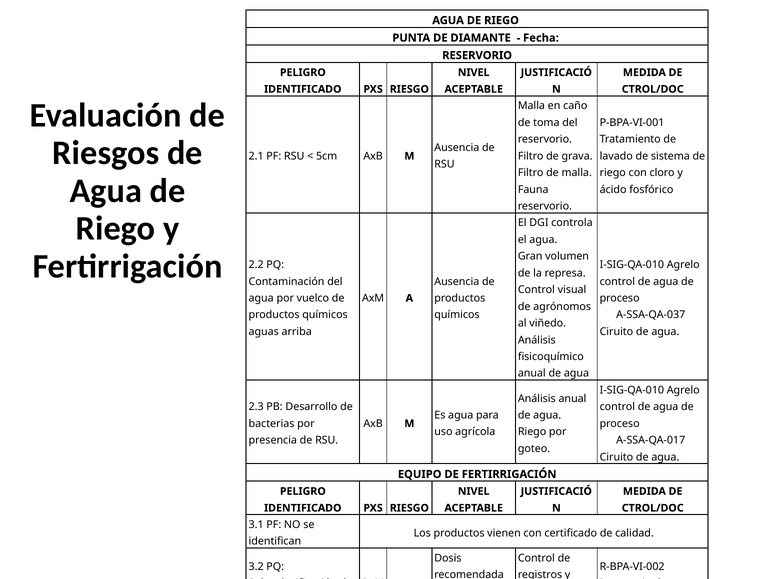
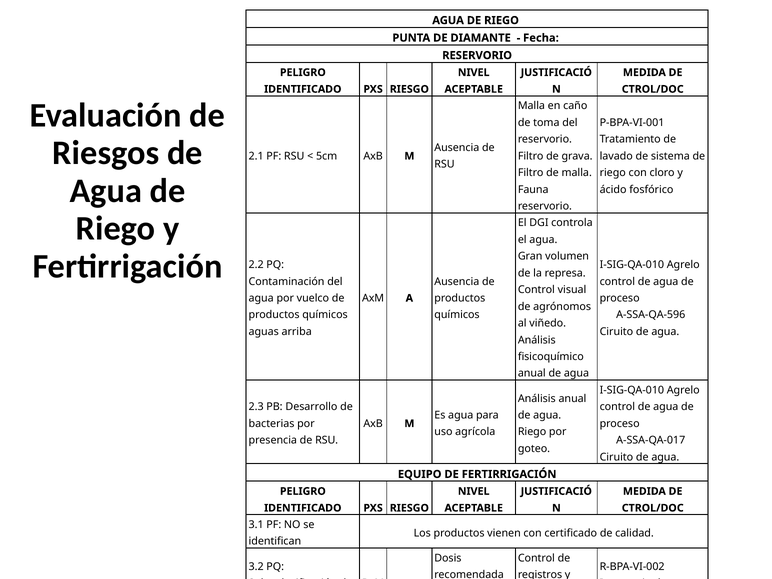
A-SSA-QA-037: A-SSA-QA-037 -> A-SSA-QA-596 (651, 315)
